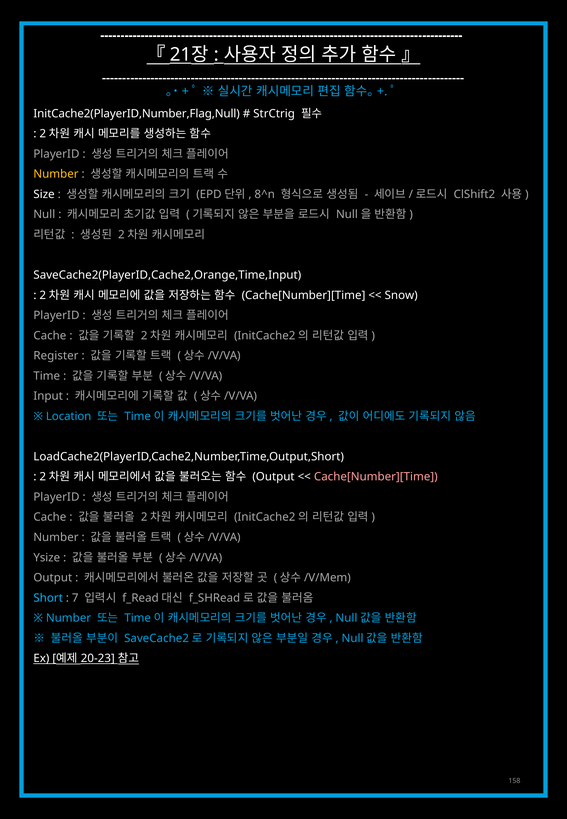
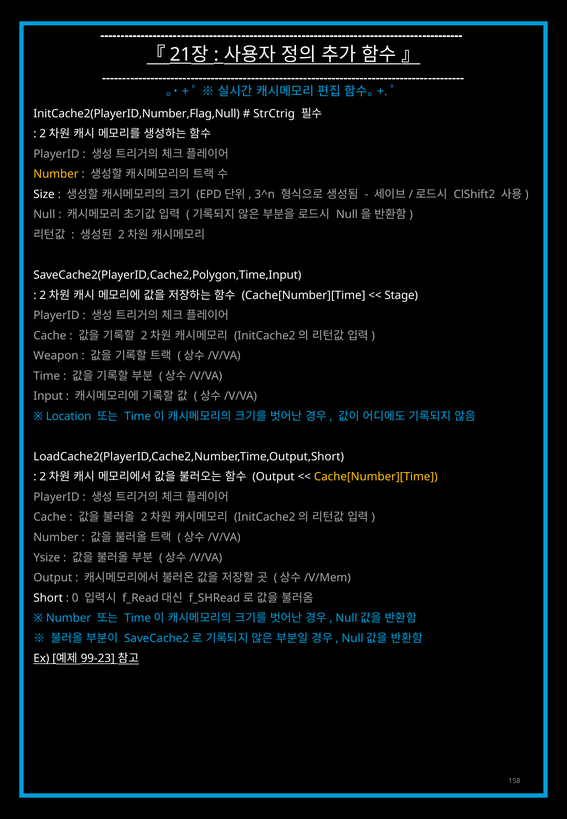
8^n: 8^n -> 3^n (265, 194)
SaveCache2(PlayerID,Cache2,Orange,Time,Input: SaveCache2(PlayerID,Cache2,Orange,Time,Input -> SaveCache2(PlayerID,Cache2,Polygon,Time,Input (167, 275)
Snow: Snow -> Stage (401, 295)
Register: Register -> Weapon (56, 356)
Cache[Number][Time colour: pink -> yellow (376, 477)
Short colour: light blue -> white (48, 598)
7: 7 -> 0 (75, 598)
20-23: 20-23 -> 99-23 (98, 658)
